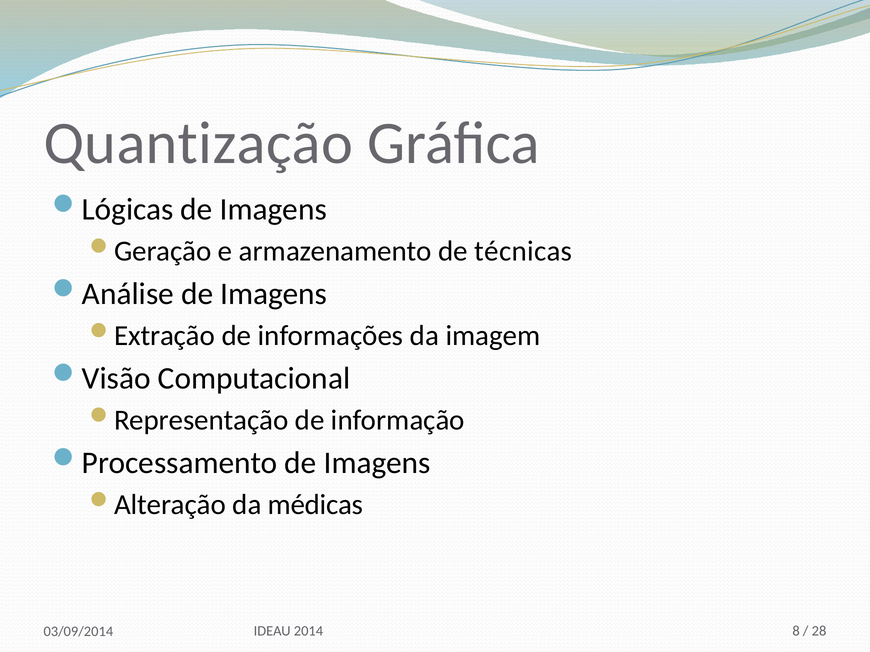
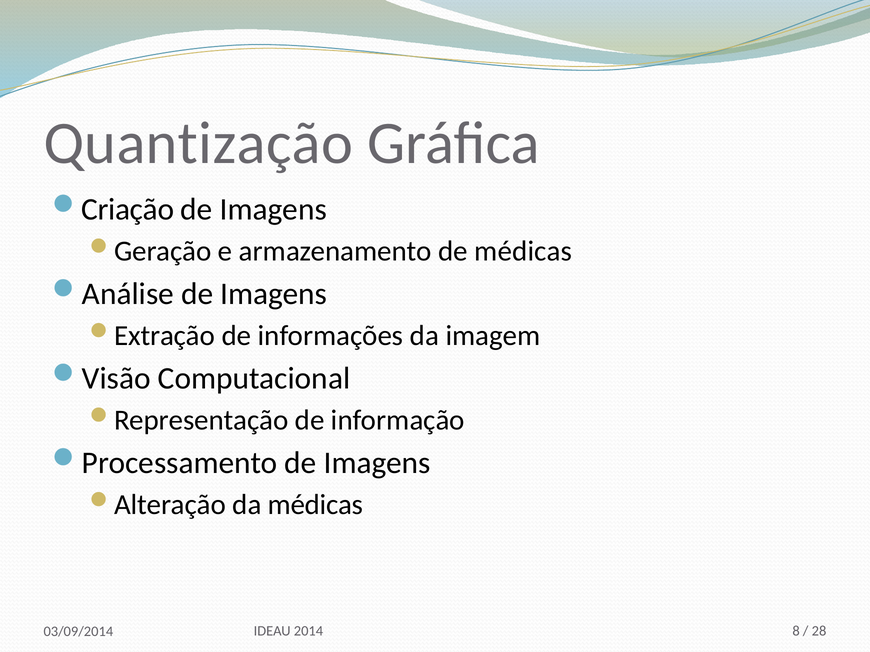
Lógicas: Lógicas -> Criação (128, 209)
de técnicas: técnicas -> médicas (523, 251)
